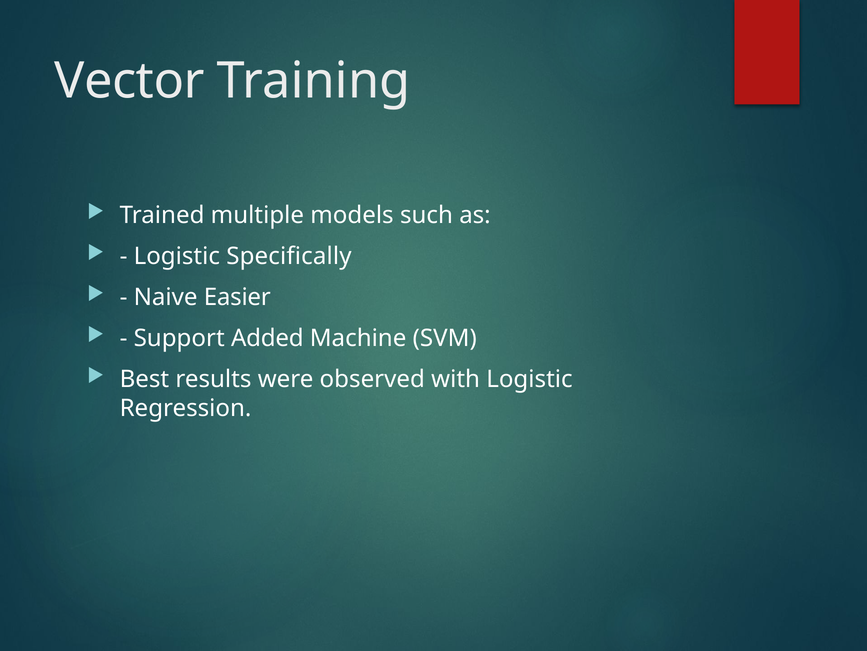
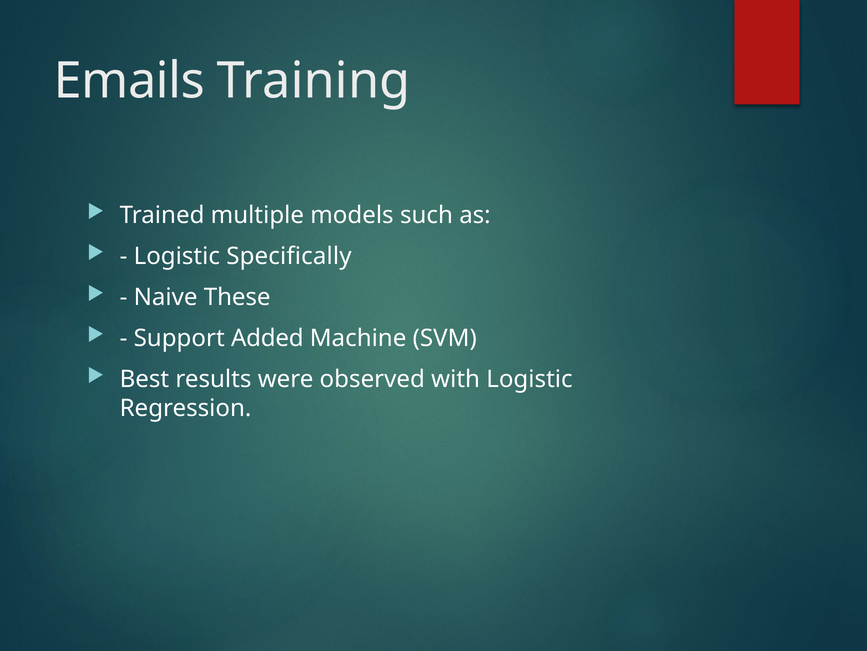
Vector: Vector -> Emails (129, 81)
Easier: Easier -> These (237, 297)
